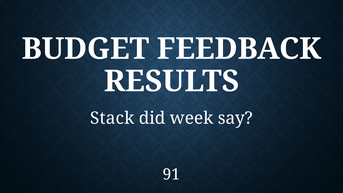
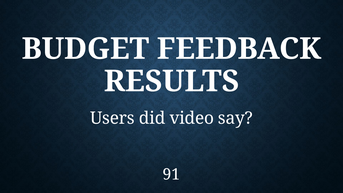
Stack: Stack -> Users (112, 118)
week: week -> video (192, 118)
